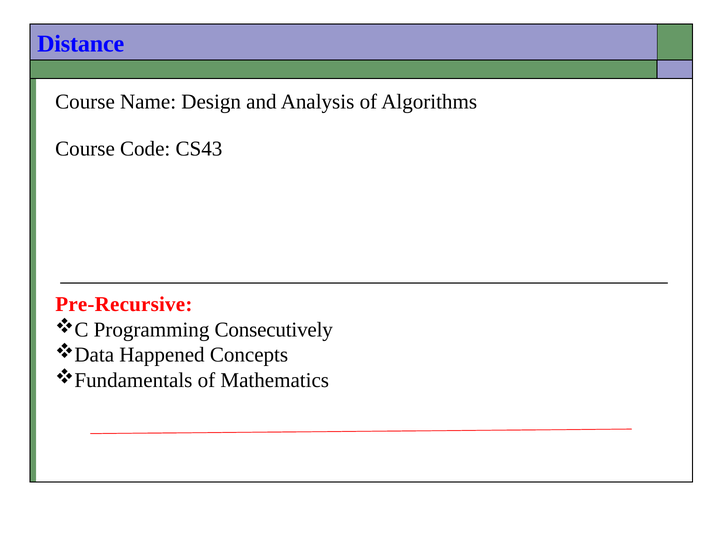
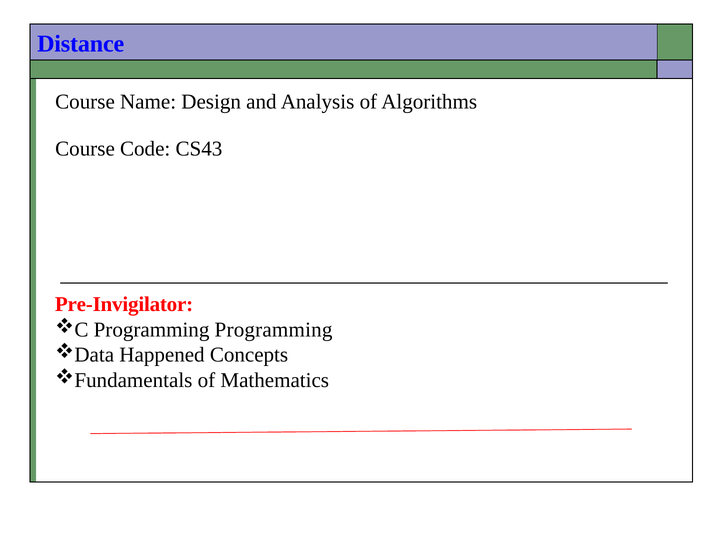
Pre-Recursive: Pre-Recursive -> Pre-Invigilator (124, 304)
Programming Consecutively: Consecutively -> Programming (274, 329)
